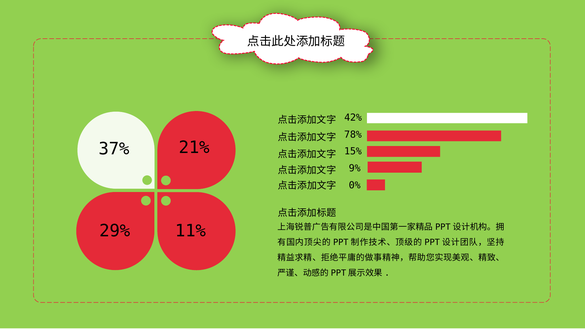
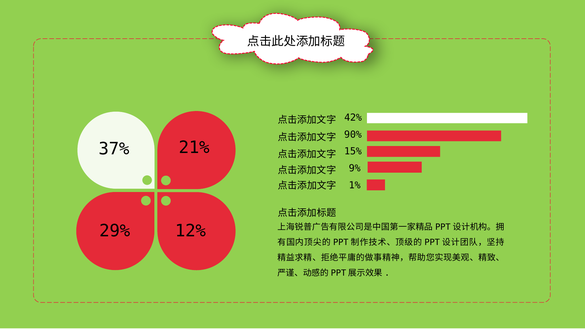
78%: 78% -> 90% (353, 135)
0%: 0% -> 1% (355, 185)
11%: 11% -> 12% (190, 231)
